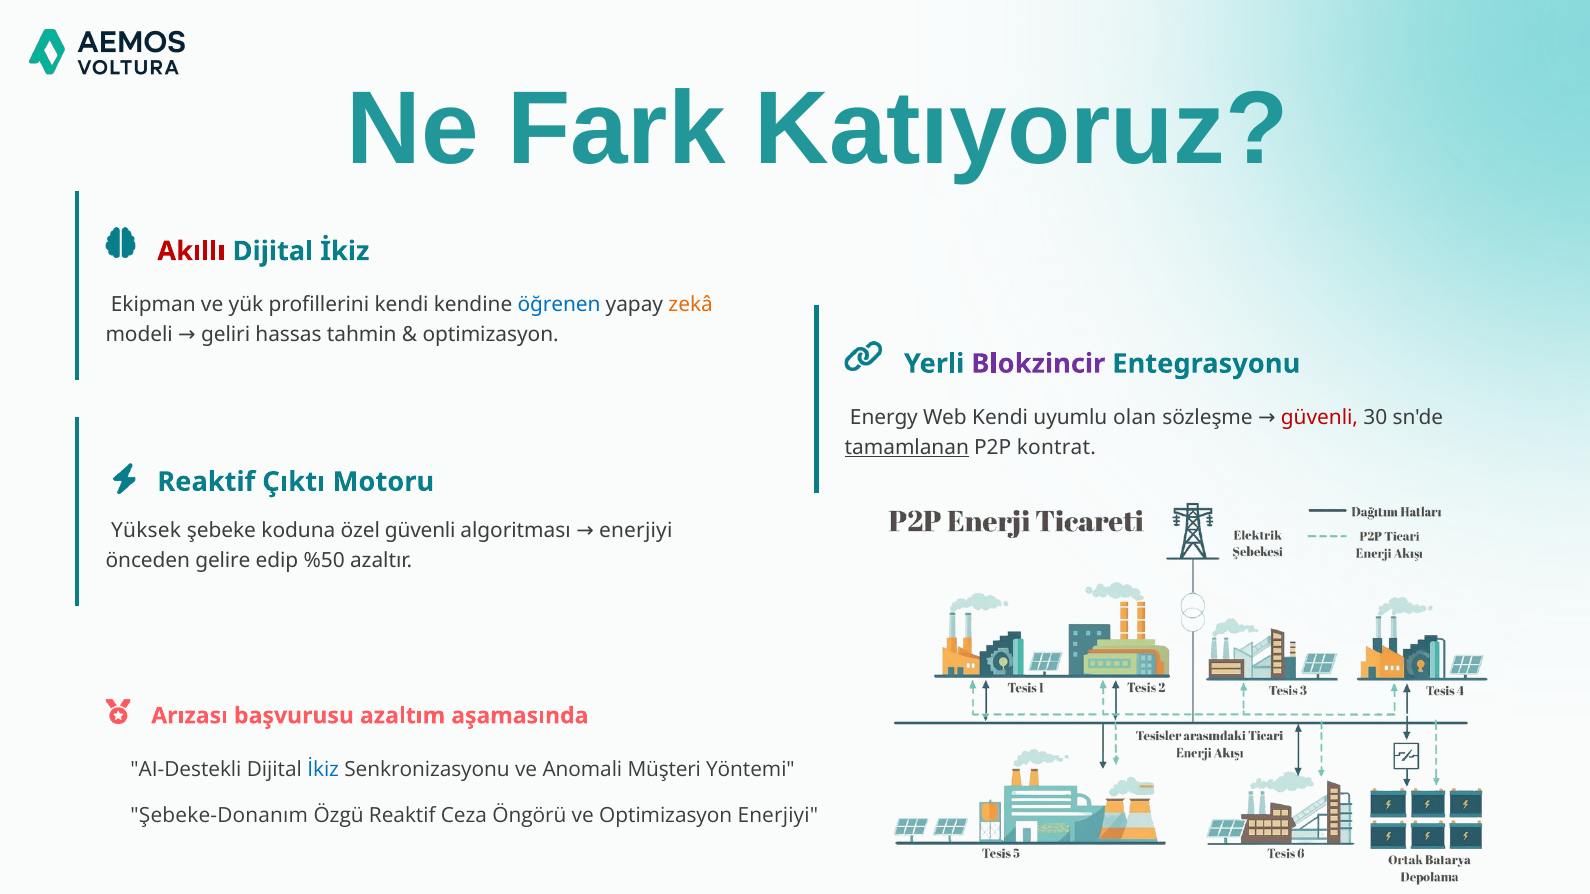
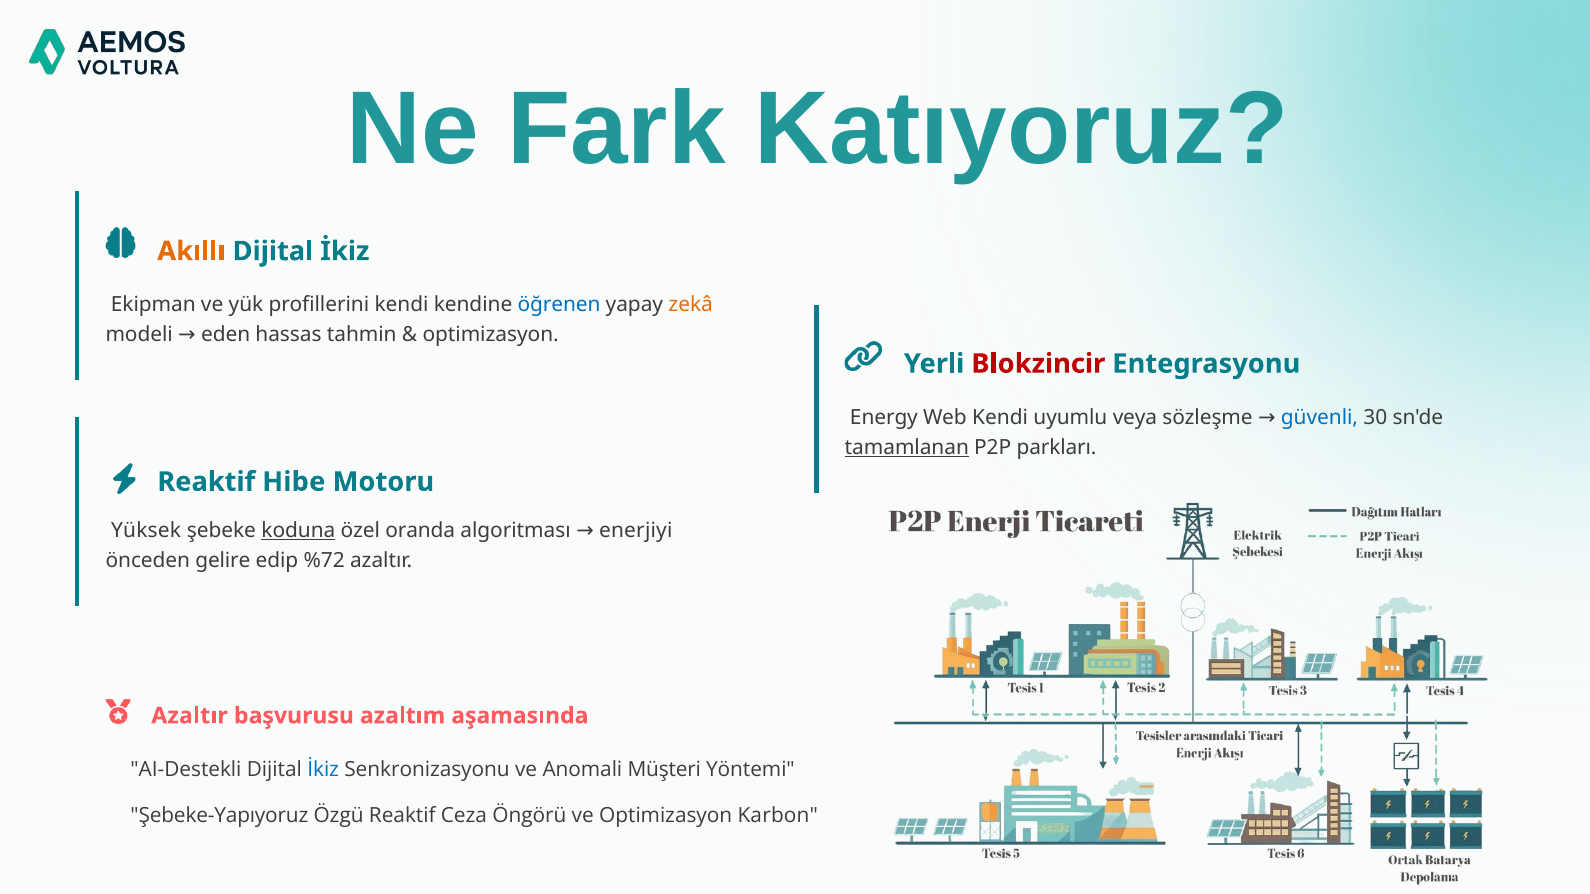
Akıllı colour: red -> orange (191, 251)
geliri: geliri -> eden (226, 334)
Blokzincir colour: purple -> red (1038, 364)
olan: olan -> veya (1135, 418)
güvenli colour: red -> blue (1319, 418)
kontrat: kontrat -> parkları (1057, 448)
Çıktı: Çıktı -> Hibe (294, 482)
koduna underline: none -> present (298, 531)
özel güvenli: güvenli -> oranda (420, 531)
%50: %50 -> %72 (324, 560)
Arızası: Arızası -> Azaltır (190, 716)
Şebeke-Donanım: Şebeke-Donanım -> Şebeke-Yapıyoruz (219, 816)
Optimizasyon Enerjiyi: Enerjiyi -> Karbon (778, 816)
